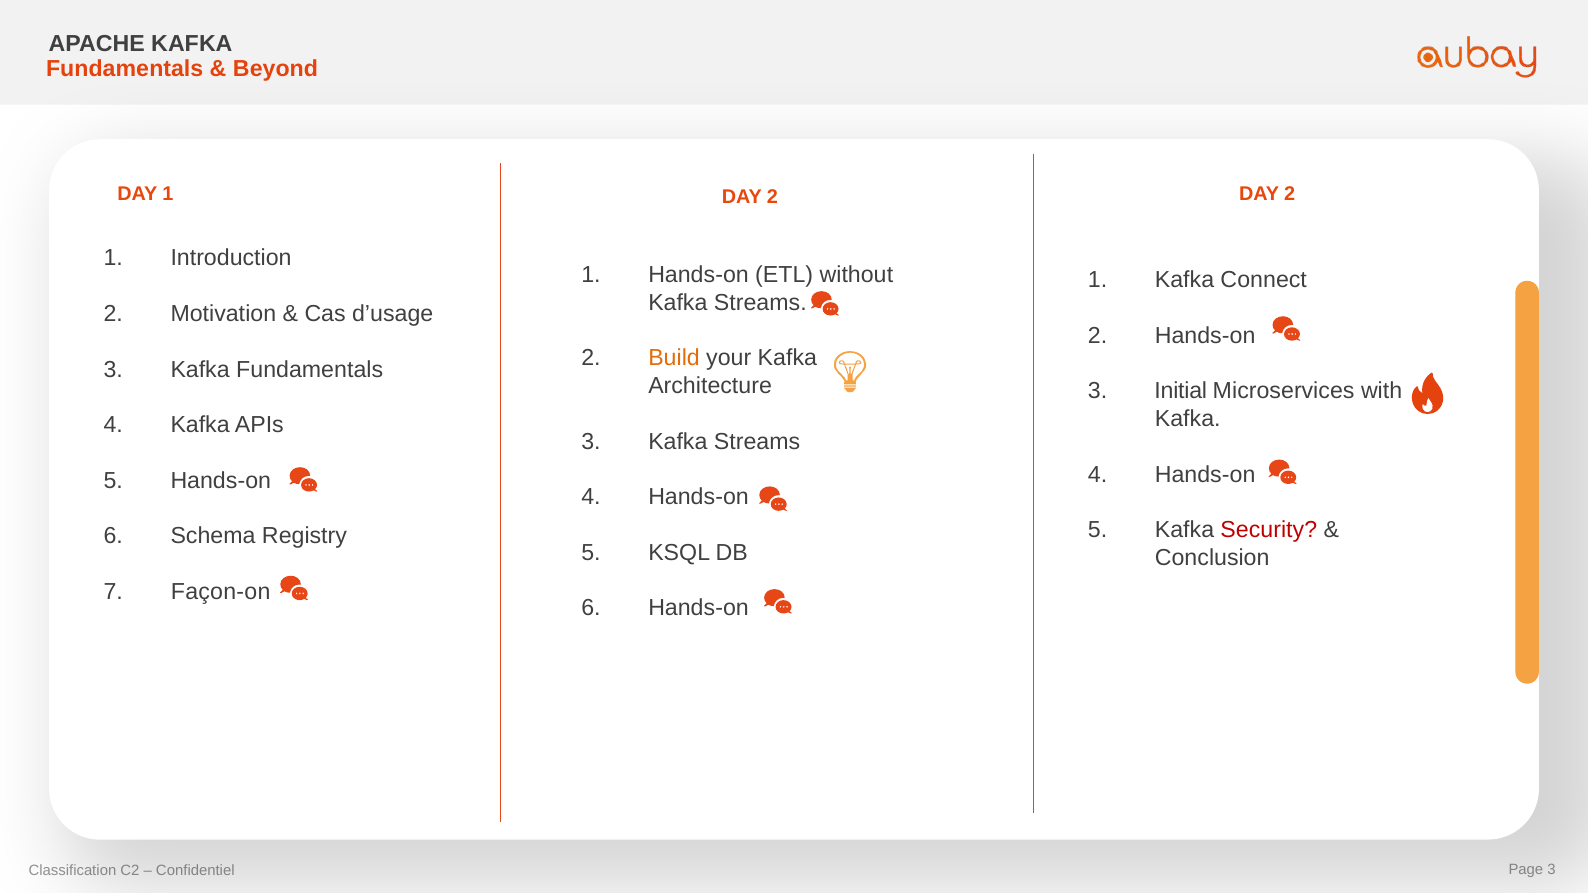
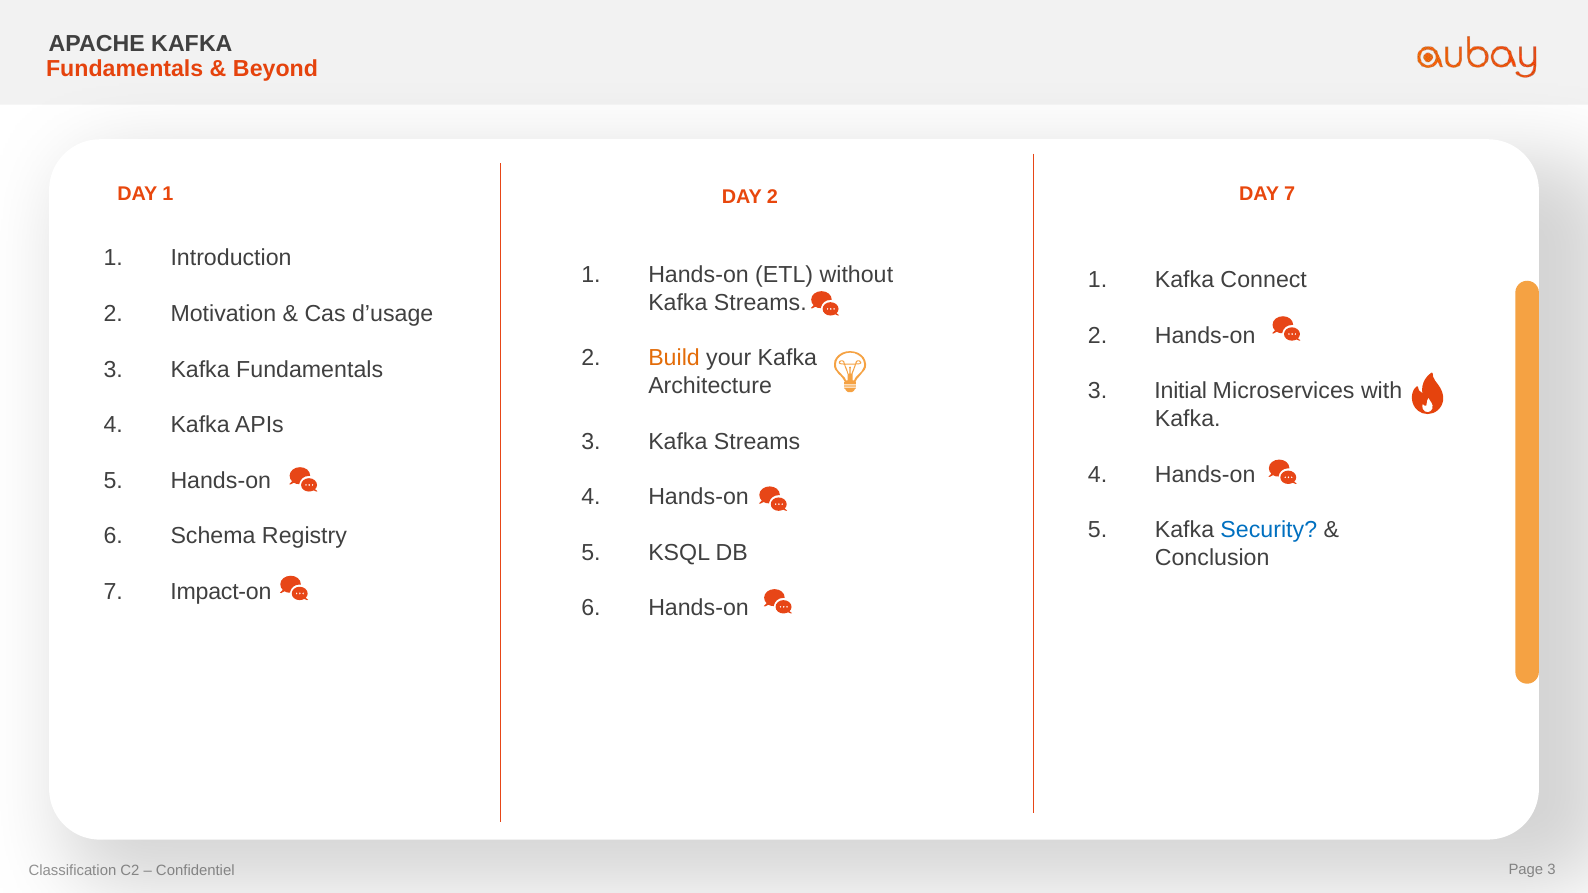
2 DAY 2: 2 -> 7 (1290, 194)
Security colour: red -> blue (1269, 530)
Façon-on: Façon-on -> Impact-on (221, 592)
